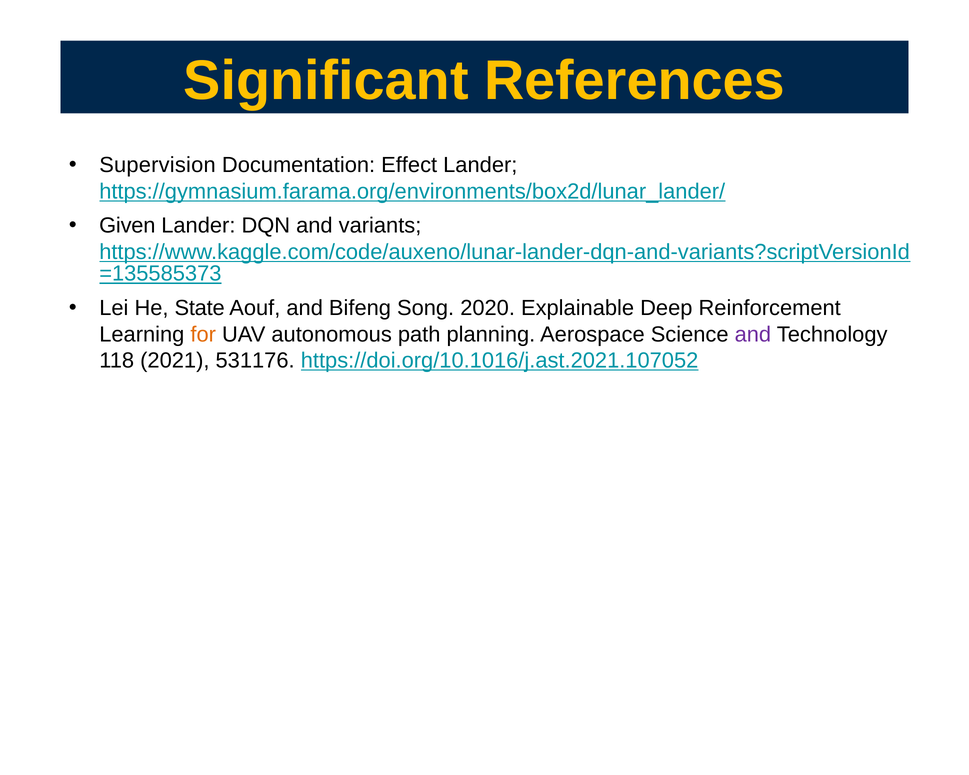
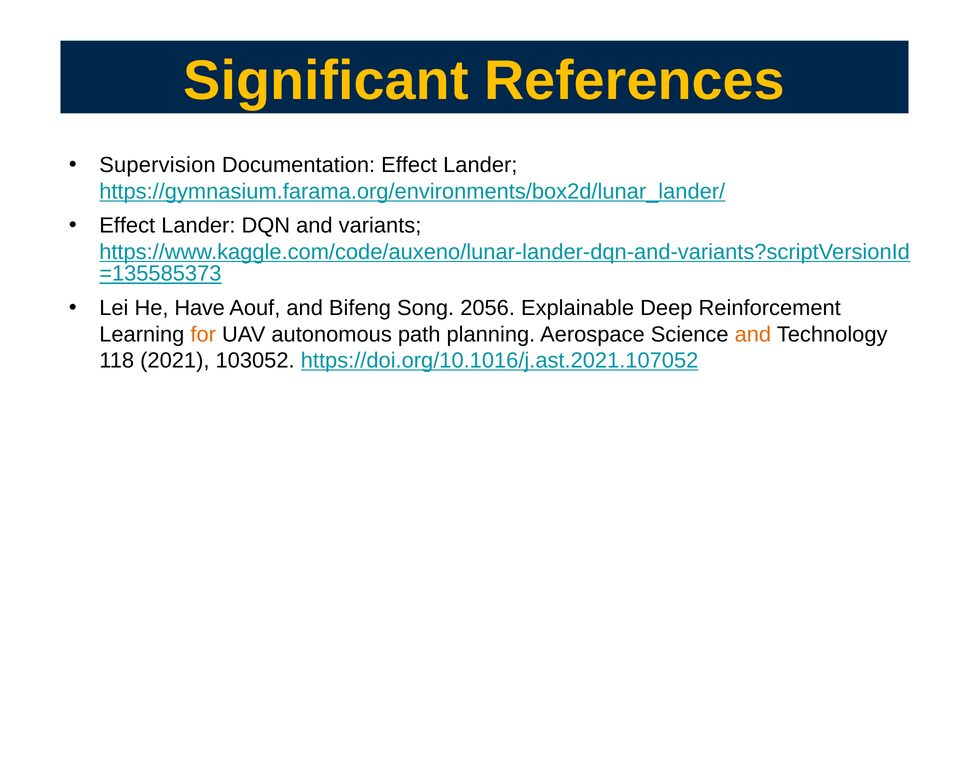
Given: Given -> Effect (127, 226)
State: State -> Have (200, 308)
2020: 2020 -> 2056 (488, 308)
and colour: purple -> orange (753, 334)
531176: 531176 -> 103052 (255, 361)
